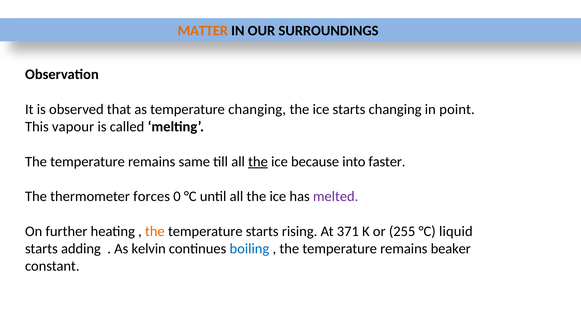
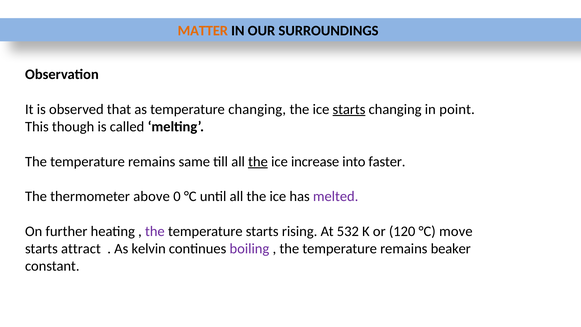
starts underline: none -> present (349, 109)
vapour: vapour -> though (73, 127)
because: because -> increase (315, 161)
forces: forces -> above (152, 196)
the colour: orange -> purple (155, 231)
371: 371 -> 532 (348, 231)
255: 255 -> 120 (402, 231)
liquid: liquid -> move (456, 231)
adding: adding -> attract (81, 249)
boiling colour: blue -> purple (249, 249)
